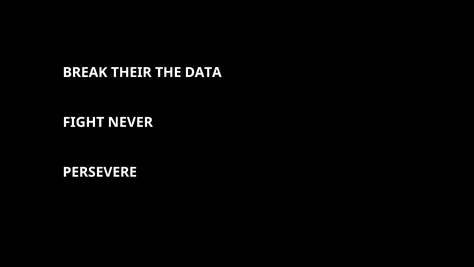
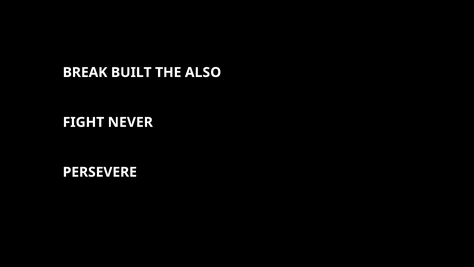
THEIR: THEIR -> BUILT (131, 72)
DATA: DATA -> ALSO (203, 72)
